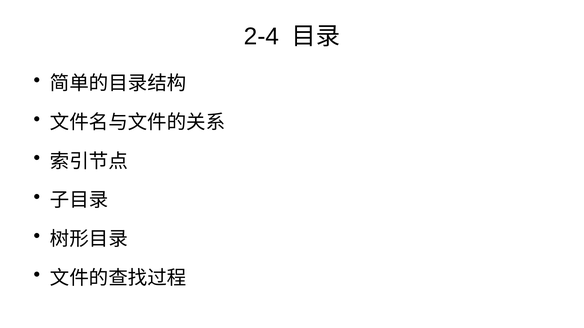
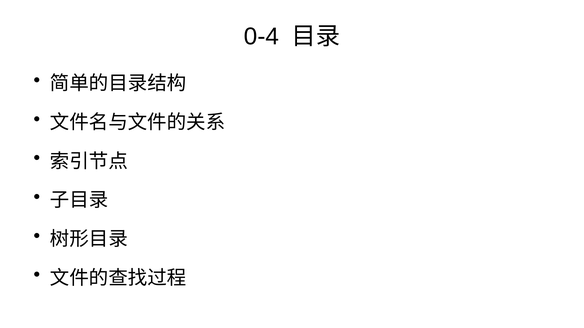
2-4: 2-4 -> 0-4 (261, 37)
